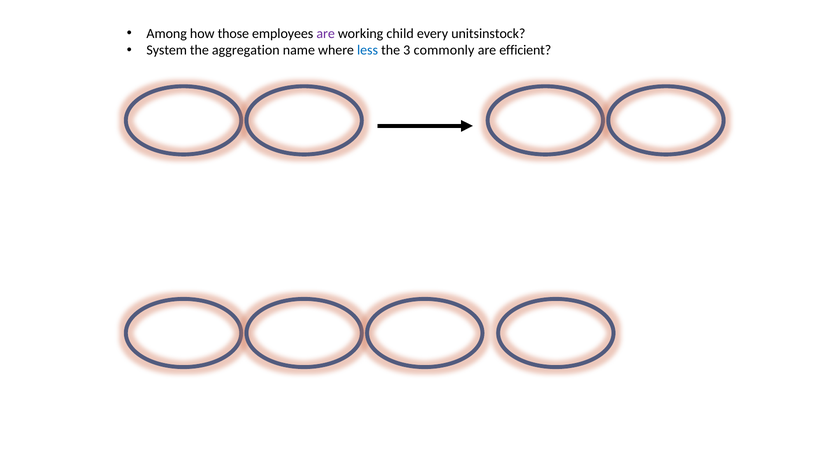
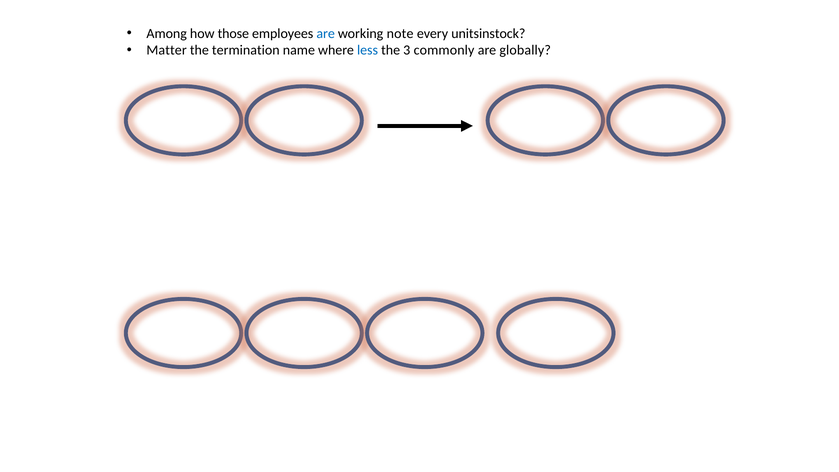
are colour: purple -> blue (326, 33)
child: child -> note (400, 33)
System: System -> Matter (167, 50)
aggregation: aggregation -> termination (246, 50)
efficient: efficient -> globally (525, 50)
